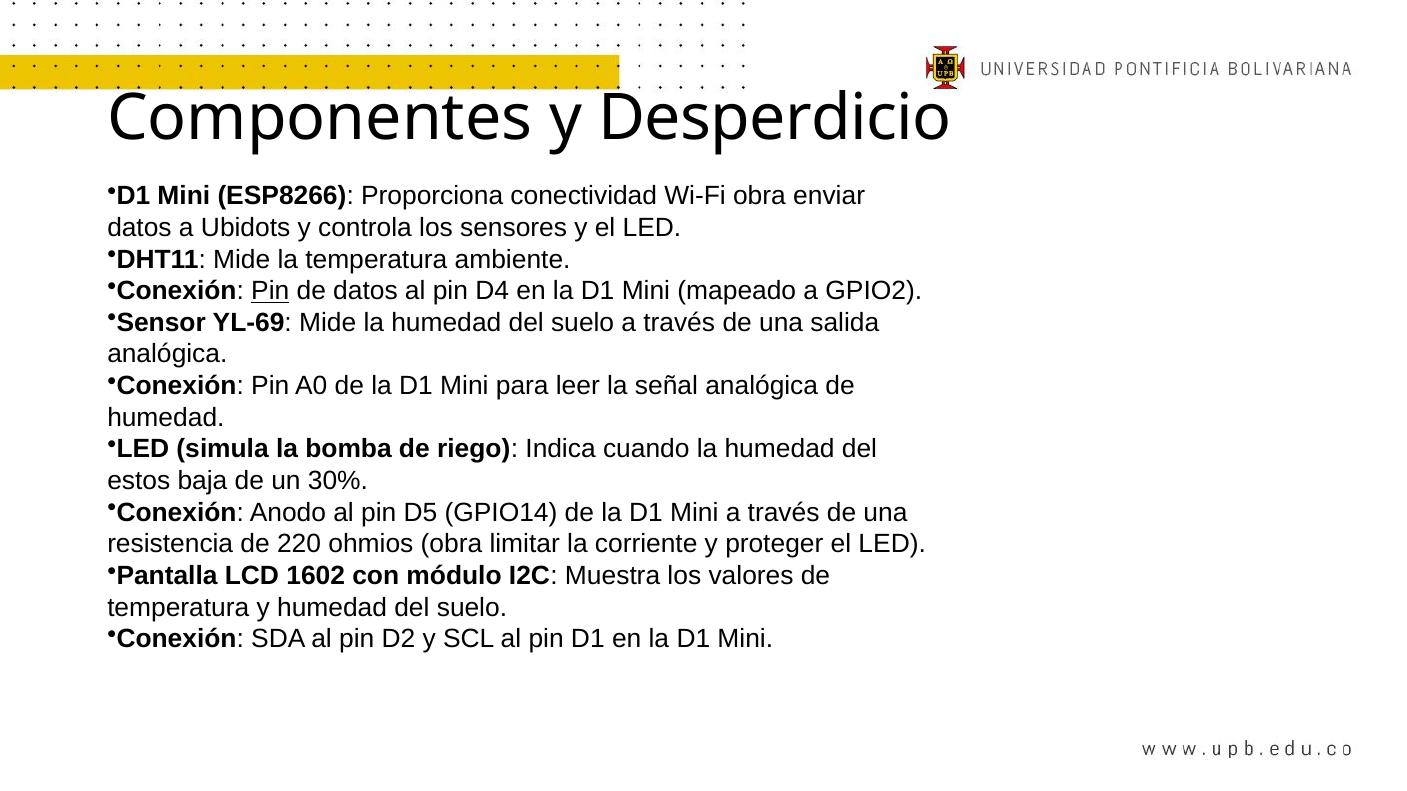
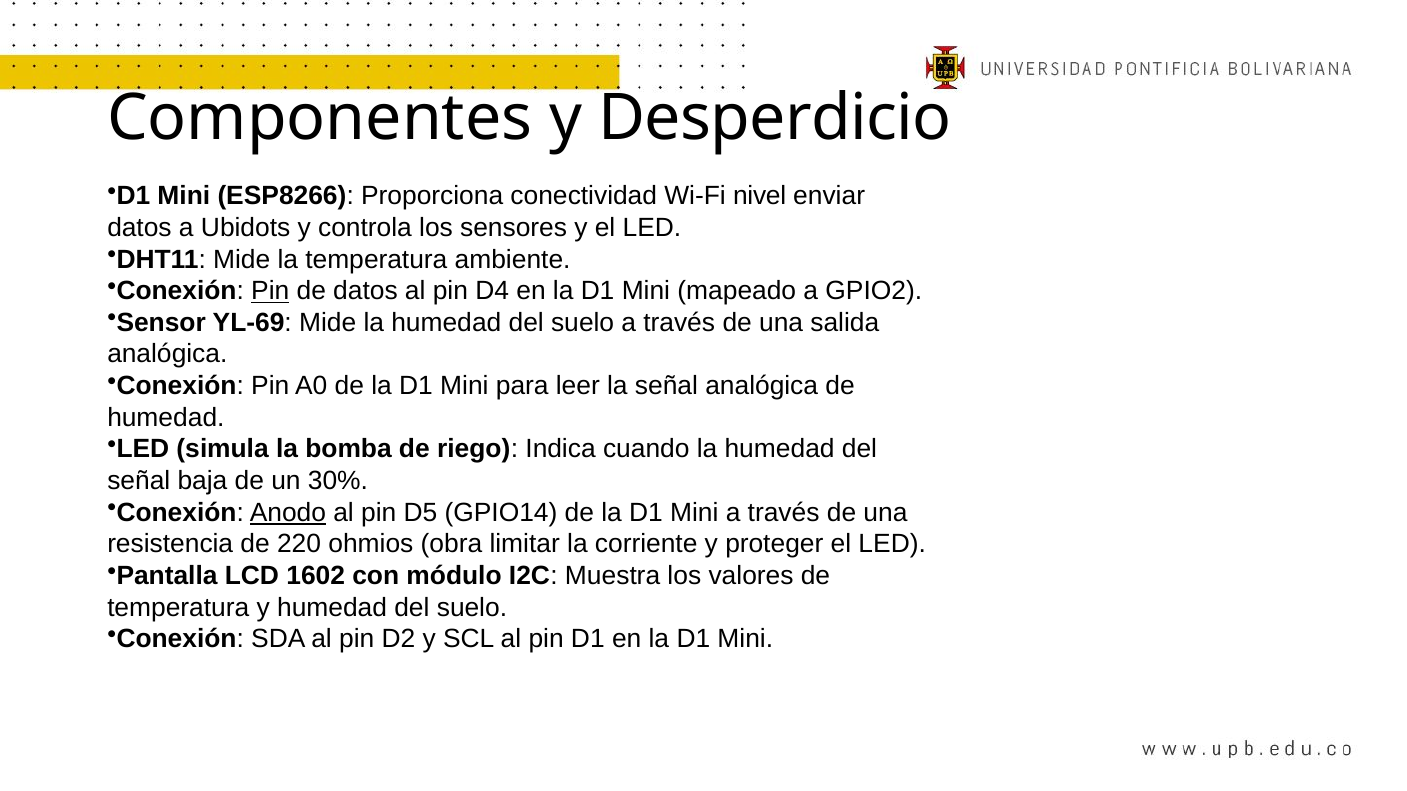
Wi-Fi obra: obra -> nivel (760, 196)
estos: estos -> señal (139, 481)
Anodo underline: none -> present (288, 513)
